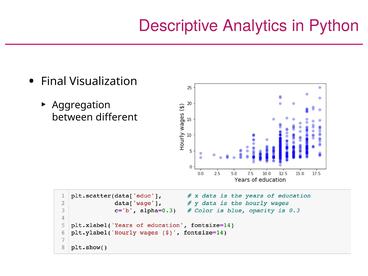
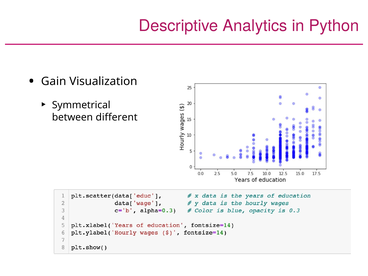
Final: Final -> Gain (54, 81)
Aggregation: Aggregation -> Symmetrical (81, 105)
